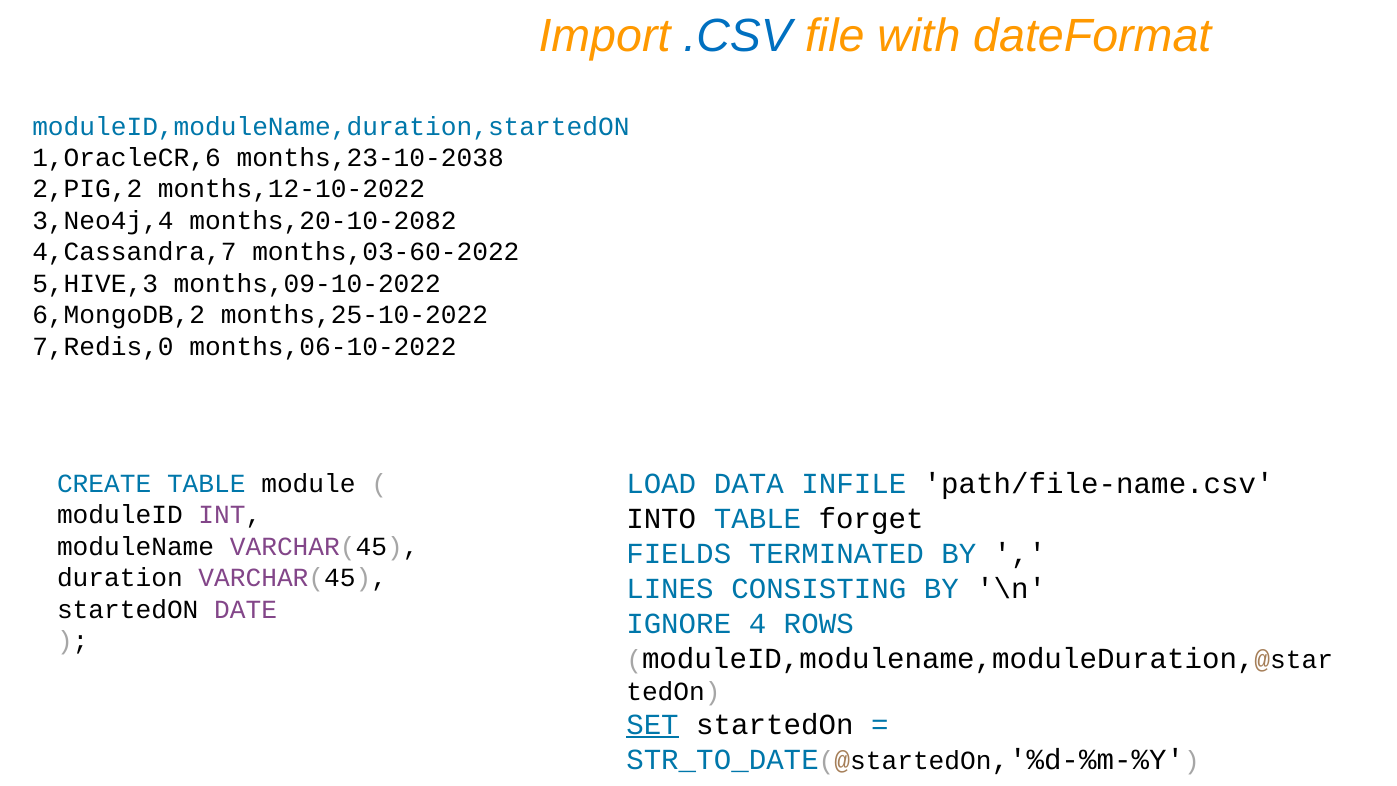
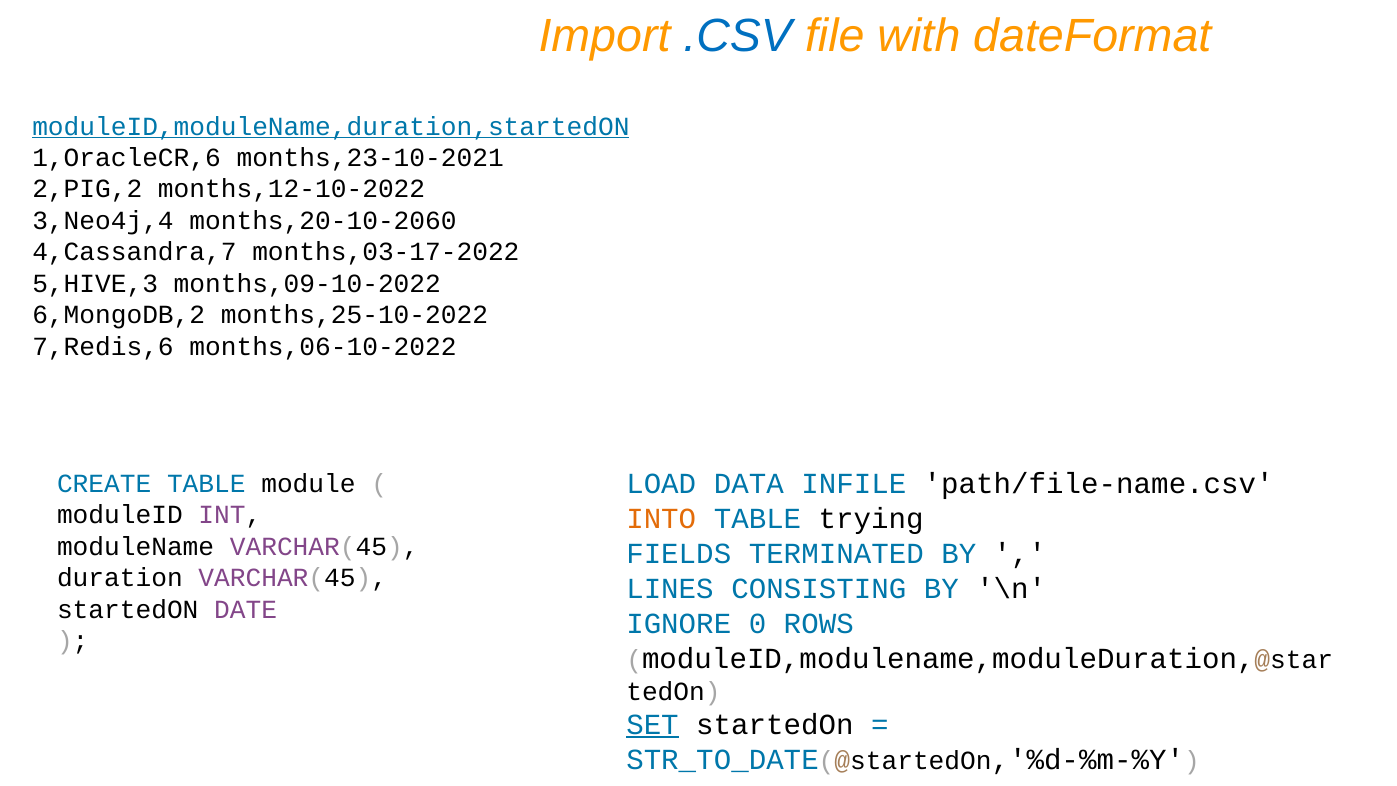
moduleID,moduleName,duration,startedON underline: none -> present (331, 126)
months,23-10-2038: months,23-10-2038 -> months,23-10-2021 (370, 158)
months,20-10-2082: months,20-10-2082 -> months,20-10-2060 (323, 221)
months,03-60-2022: months,03-60-2022 -> months,03-17-2022 (386, 252)
7,Redis,0: 7,Redis,0 -> 7,Redis,6 (103, 346)
INTO colour: black -> orange (661, 519)
forget: forget -> trying (871, 519)
4: 4 -> 0 (758, 623)
